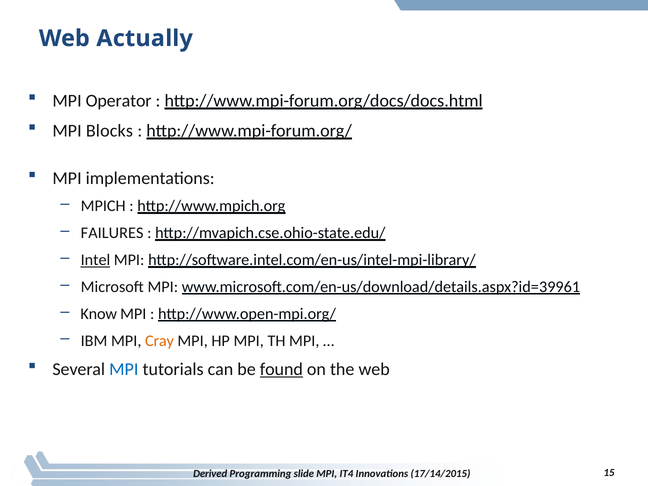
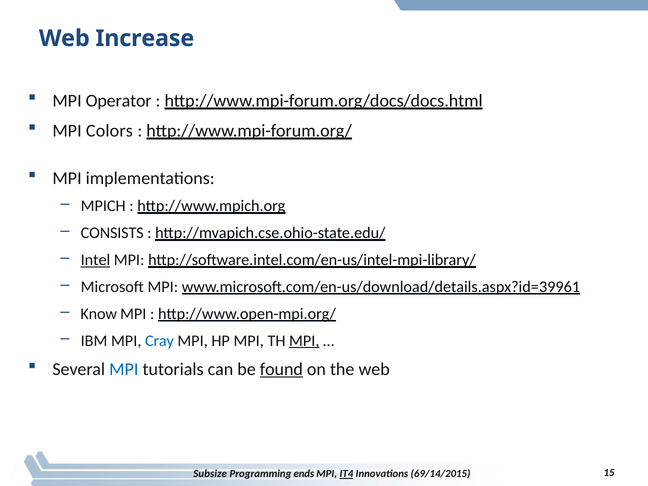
Actually: Actually -> Increase (145, 38)
Blocks: Blocks -> Colors (109, 131)
FAILURES: FAILURES -> CONSISTS (112, 233)
Cray colour: orange -> blue (159, 341)
MPI underline: none -> present (304, 341)
Derived: Derived -> Subsize (210, 474)
slide: slide -> ends (304, 474)
IT4 underline: none -> present (346, 474)
17/14/2015: 17/14/2015 -> 69/14/2015 (441, 474)
